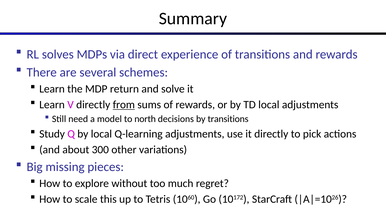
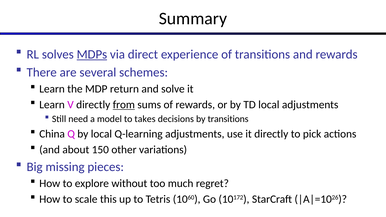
MDPs underline: none -> present (92, 54)
north: north -> takes (145, 119)
Study: Study -> China (52, 134)
300: 300 -> 150 (100, 150)
